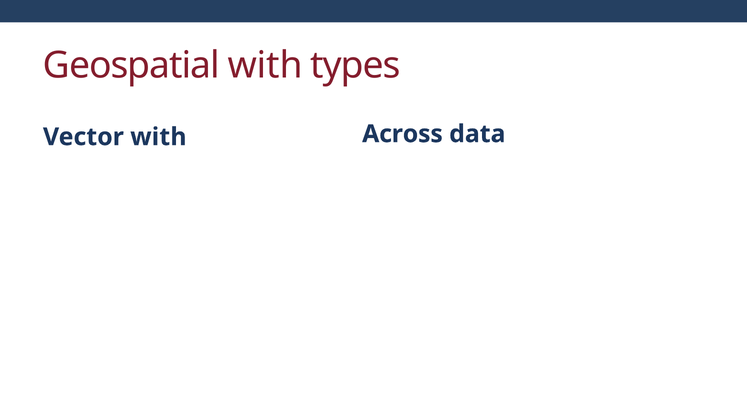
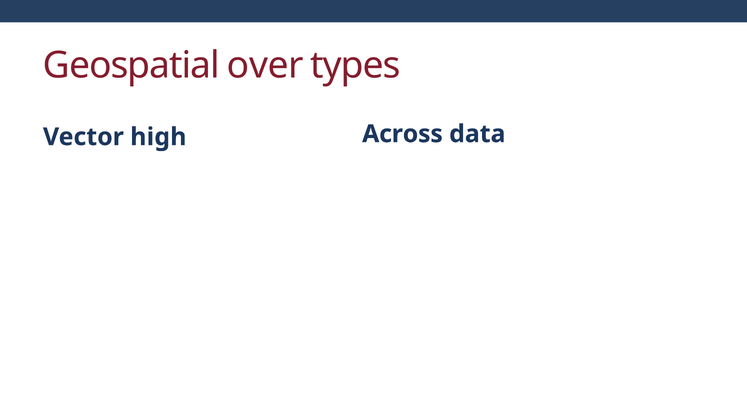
Geospatial with: with -> over (265, 66)
Vector with: with -> high (158, 137)
